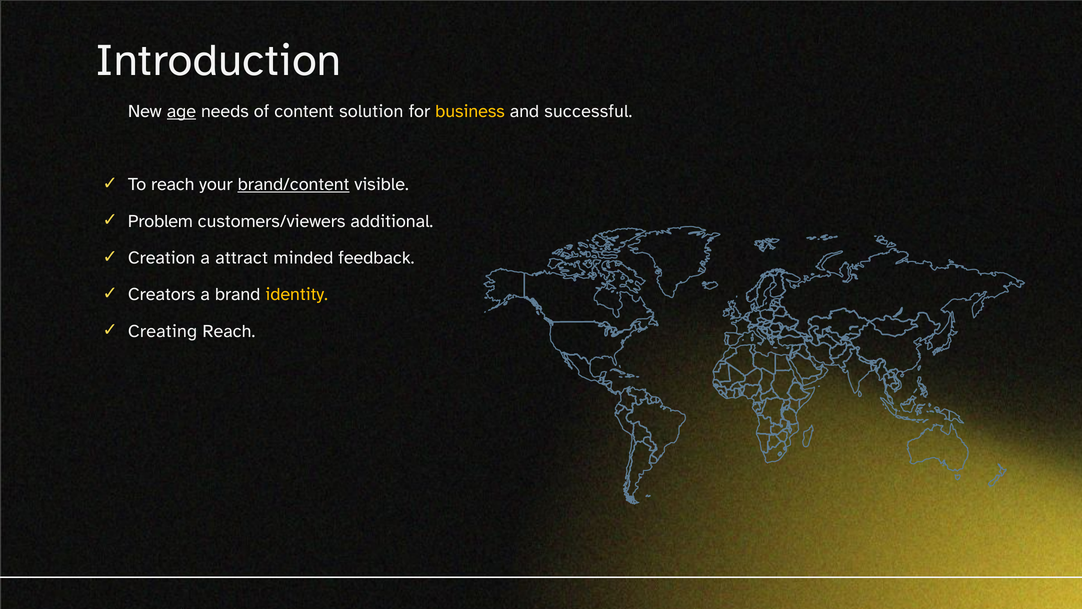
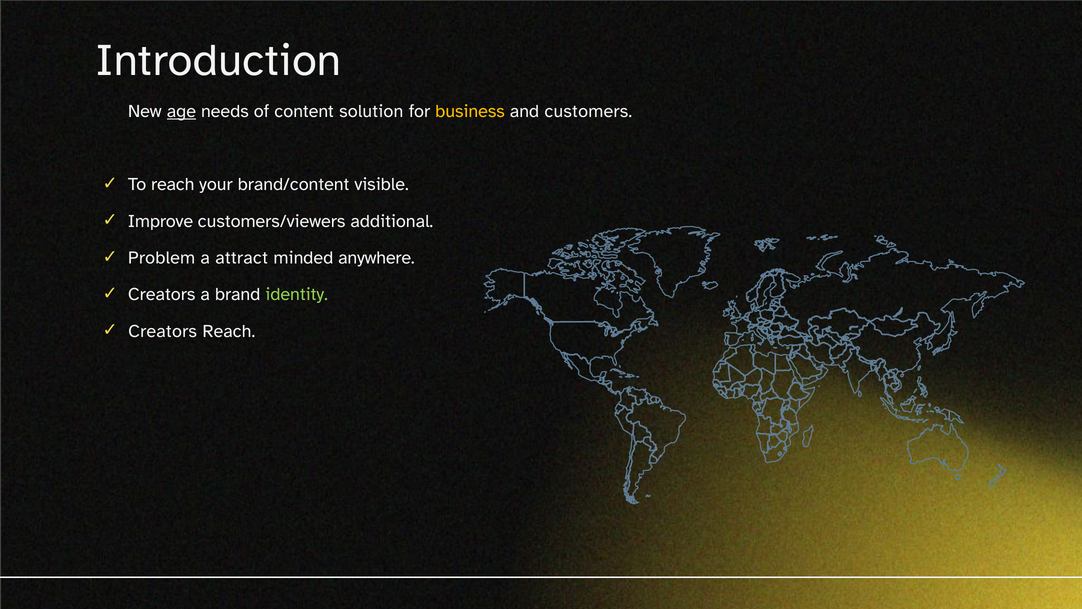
successful: successful -> customers (588, 111)
brand/content underline: present -> none (294, 184)
Problem: Problem -> Improve (160, 221)
Creation: Creation -> Problem (162, 258)
feedback: feedback -> anywhere (376, 258)
identity colour: yellow -> light green (297, 294)
Creating: Creating -> Creators (163, 331)
